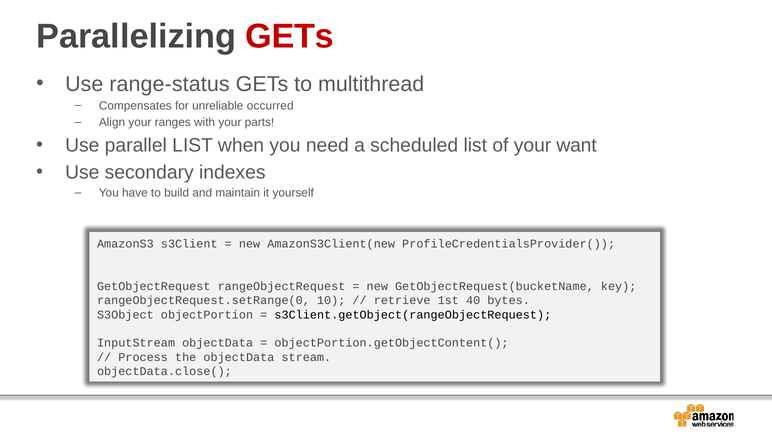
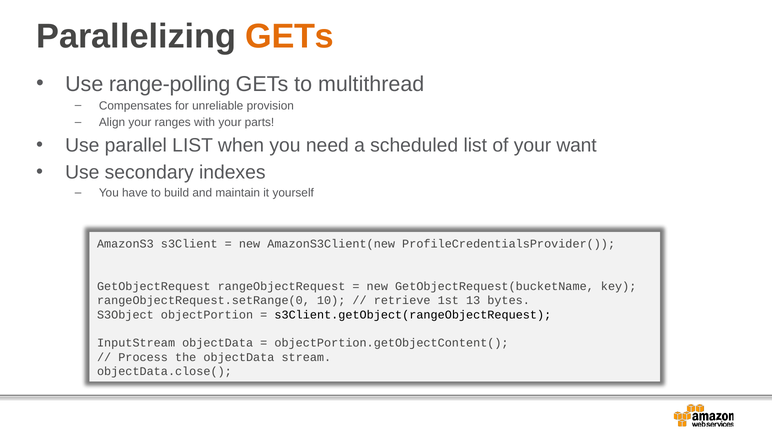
GETs colour: red -> orange (290, 37)
range-status: range-status -> range-polling (170, 84)
occurred: occurred -> provision (270, 106)
40: 40 -> 13 (473, 300)
